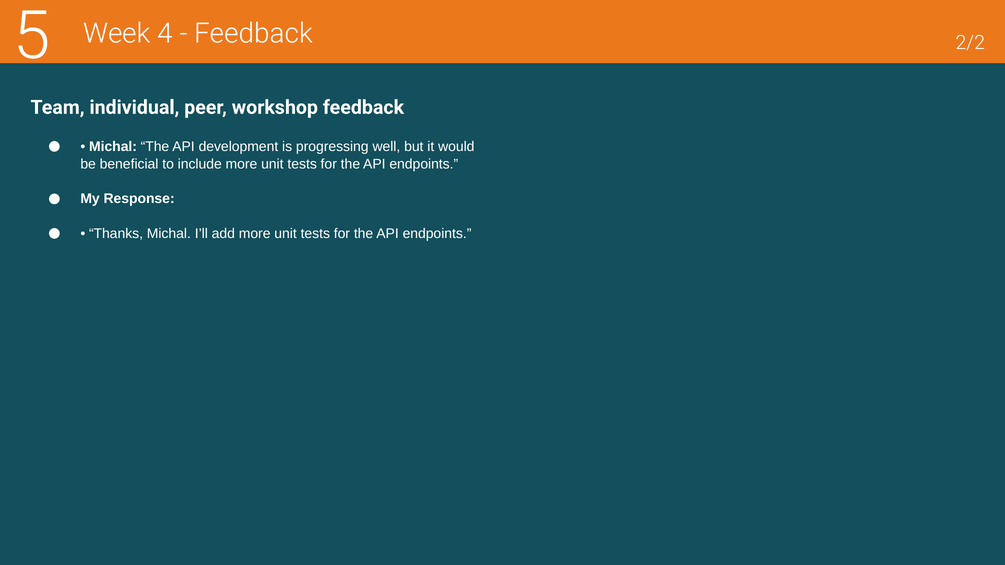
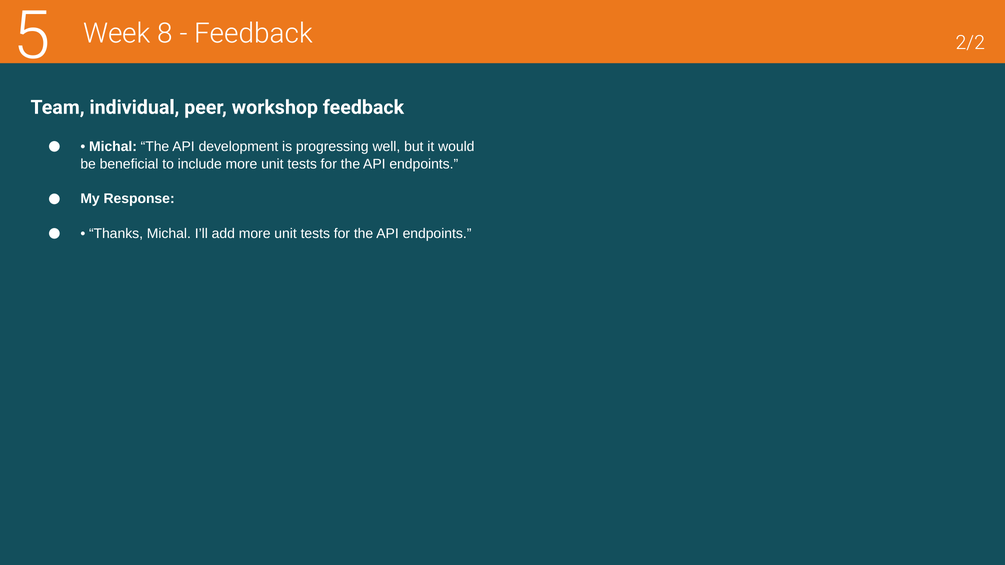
4: 4 -> 8 (165, 33)
